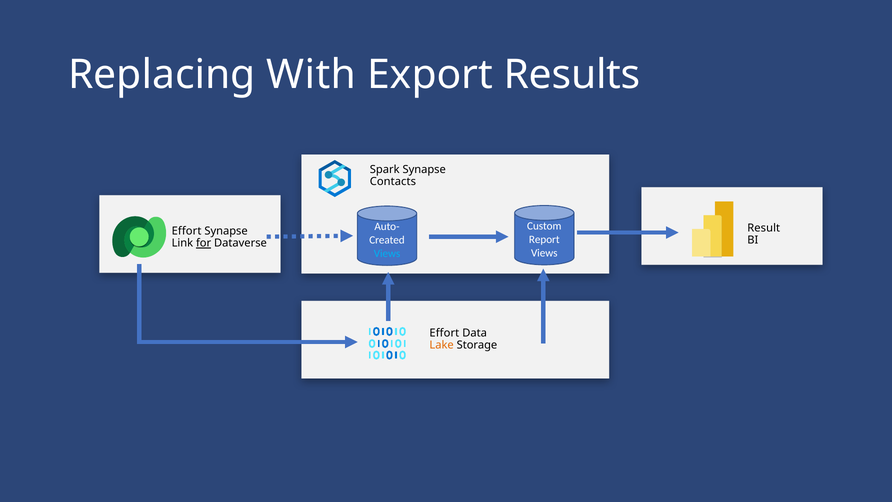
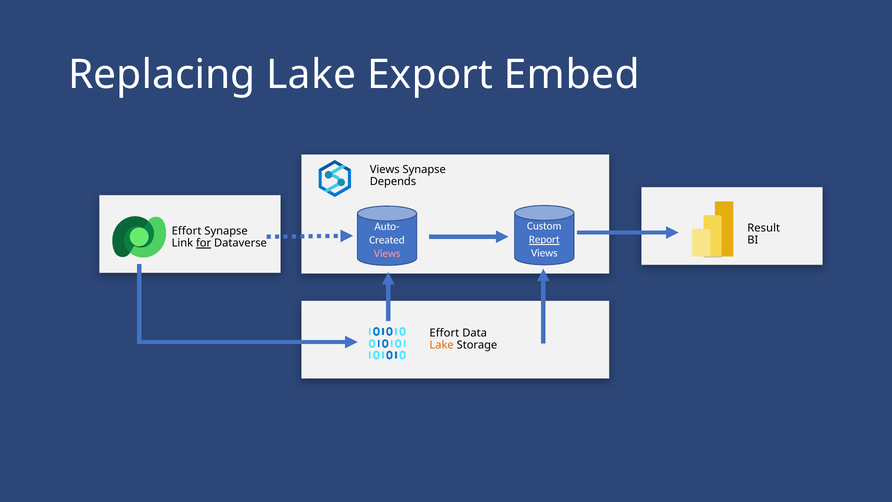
Replacing With: With -> Lake (311, 75)
Results: Results -> Embed (572, 75)
Spark: Spark -> Views (385, 169)
Contacts: Contacts -> Depends (393, 181)
Report underline: none -> present (544, 240)
Views colour: light blue -> pink (387, 253)
